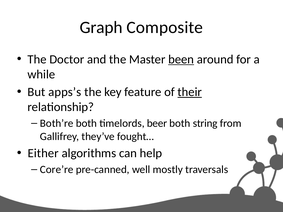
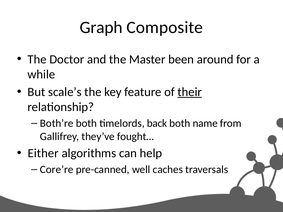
been underline: present -> none (181, 59)
apps’s: apps’s -> scale’s (65, 92)
beer: beer -> back (157, 123)
string: string -> name (205, 123)
mostly: mostly -> caches (168, 170)
